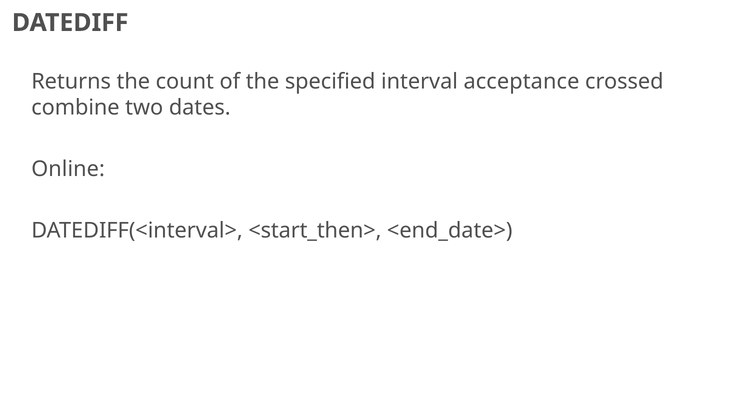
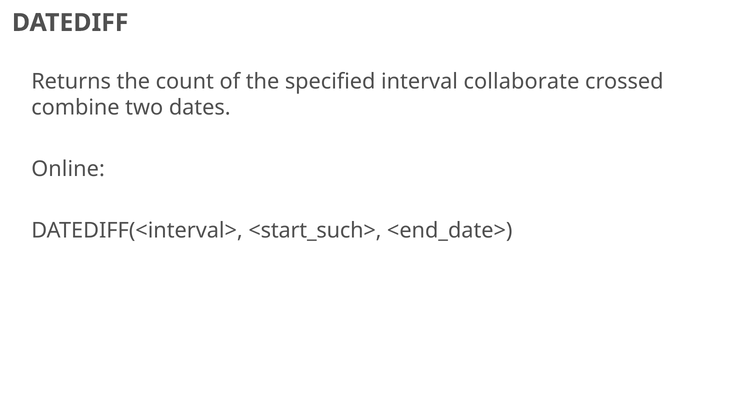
acceptance: acceptance -> collaborate (521, 82)
<start_then>: <start_then> -> <start_such> (315, 231)
